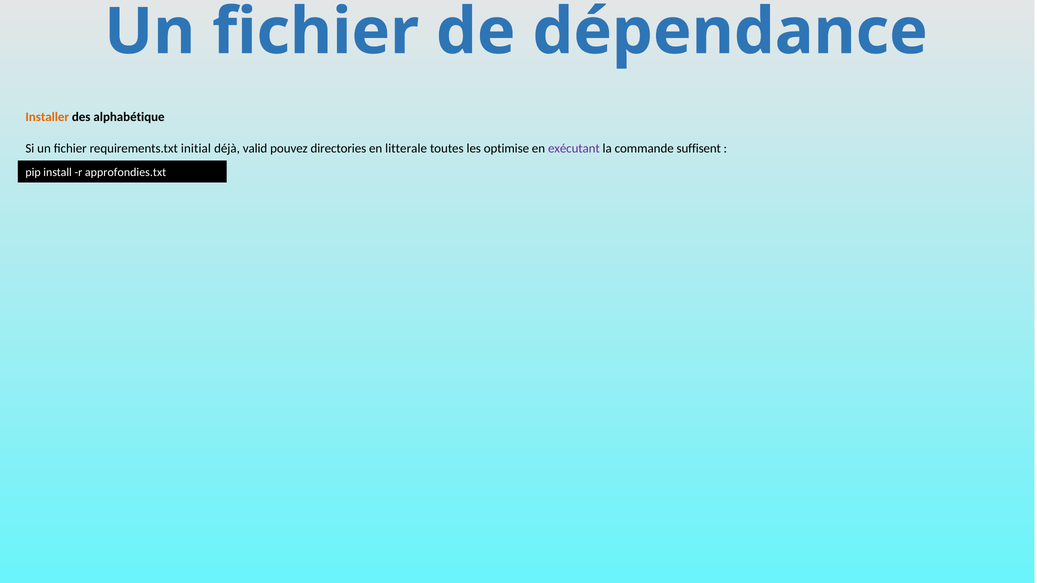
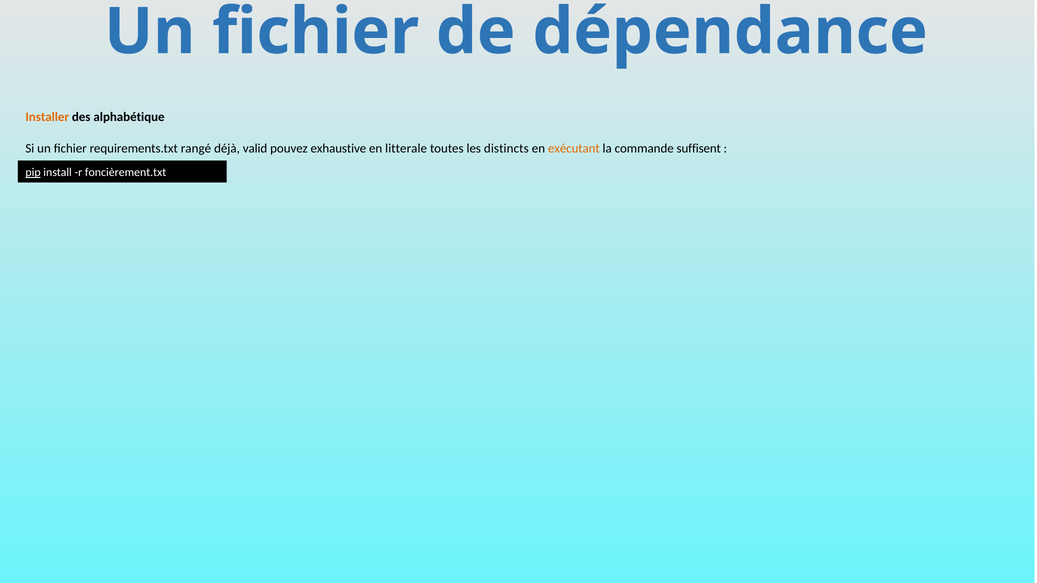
initial: initial -> rangé (196, 148)
directories: directories -> exhaustive (338, 148)
optimise: optimise -> distincts (506, 148)
exécutant colour: purple -> orange (574, 148)
pip underline: none -> present (33, 172)
approfondies.txt: approfondies.txt -> foncièrement.txt (126, 172)
